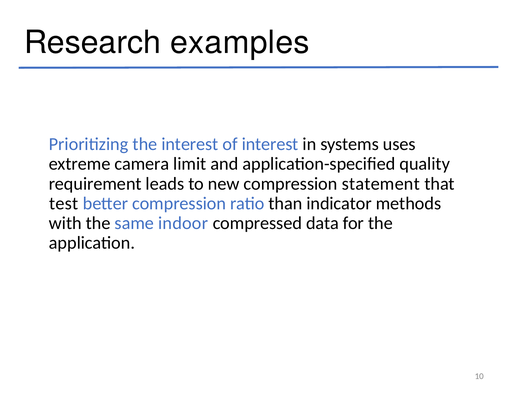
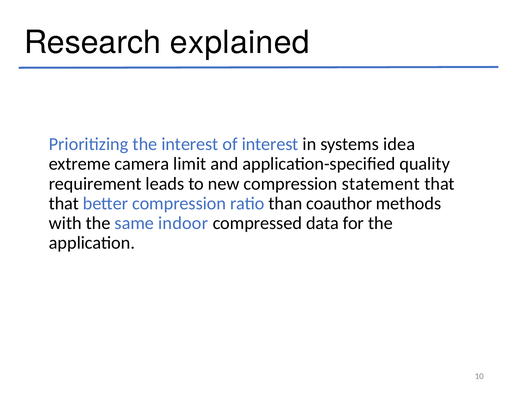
examples: examples -> explained (240, 43)
uses: uses -> idea (399, 144)
test: test -> that (64, 203)
indicator: indicator -> coauthor (339, 203)
